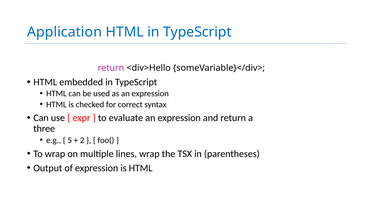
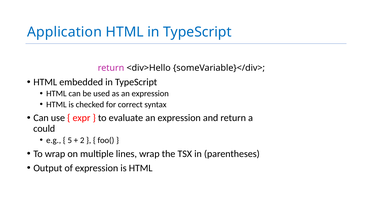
three: three -> could (44, 129)
